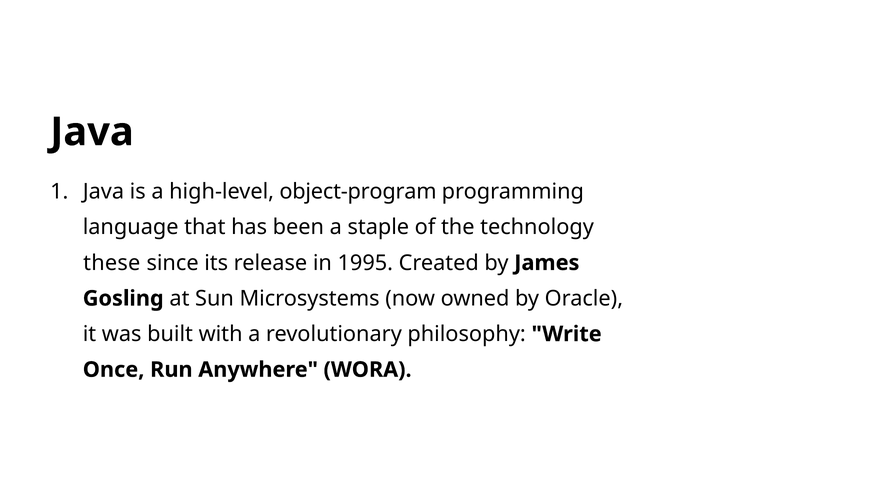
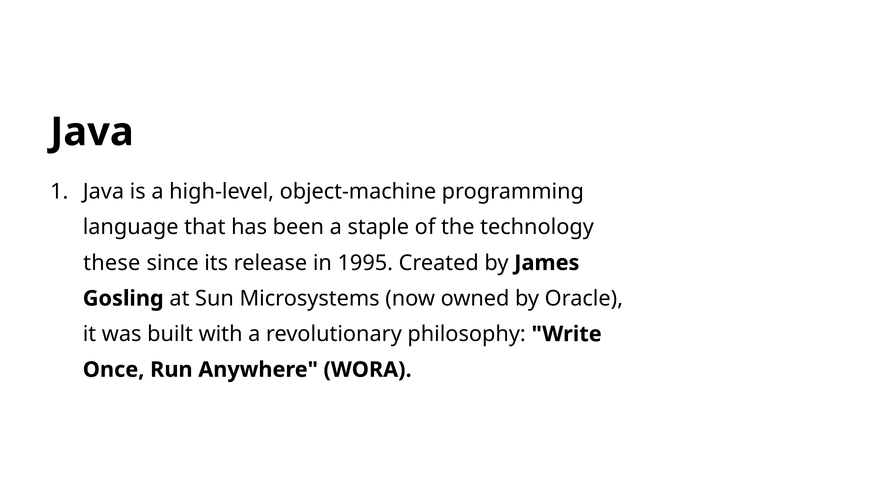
object-program: object-program -> object-machine (358, 192)
